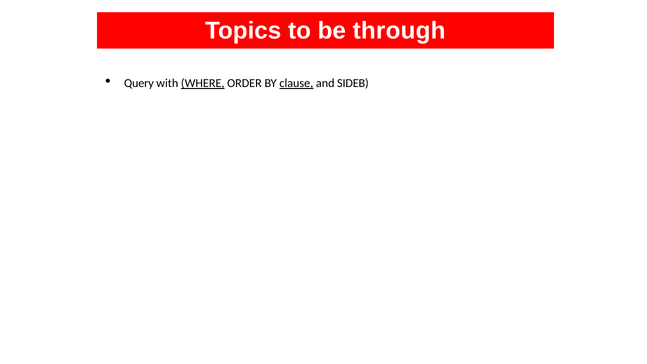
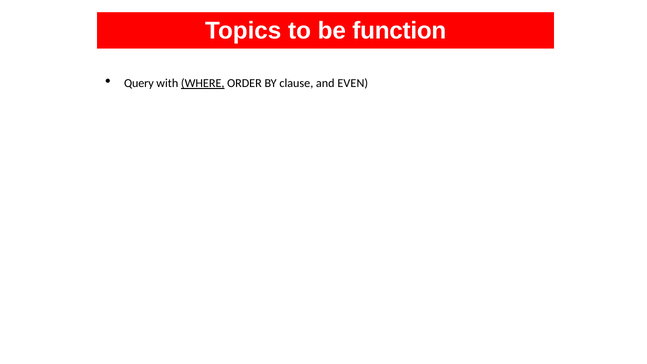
through: through -> function (399, 31)
clause underline: present -> none (296, 83)
SIDEB: SIDEB -> EVEN (353, 83)
